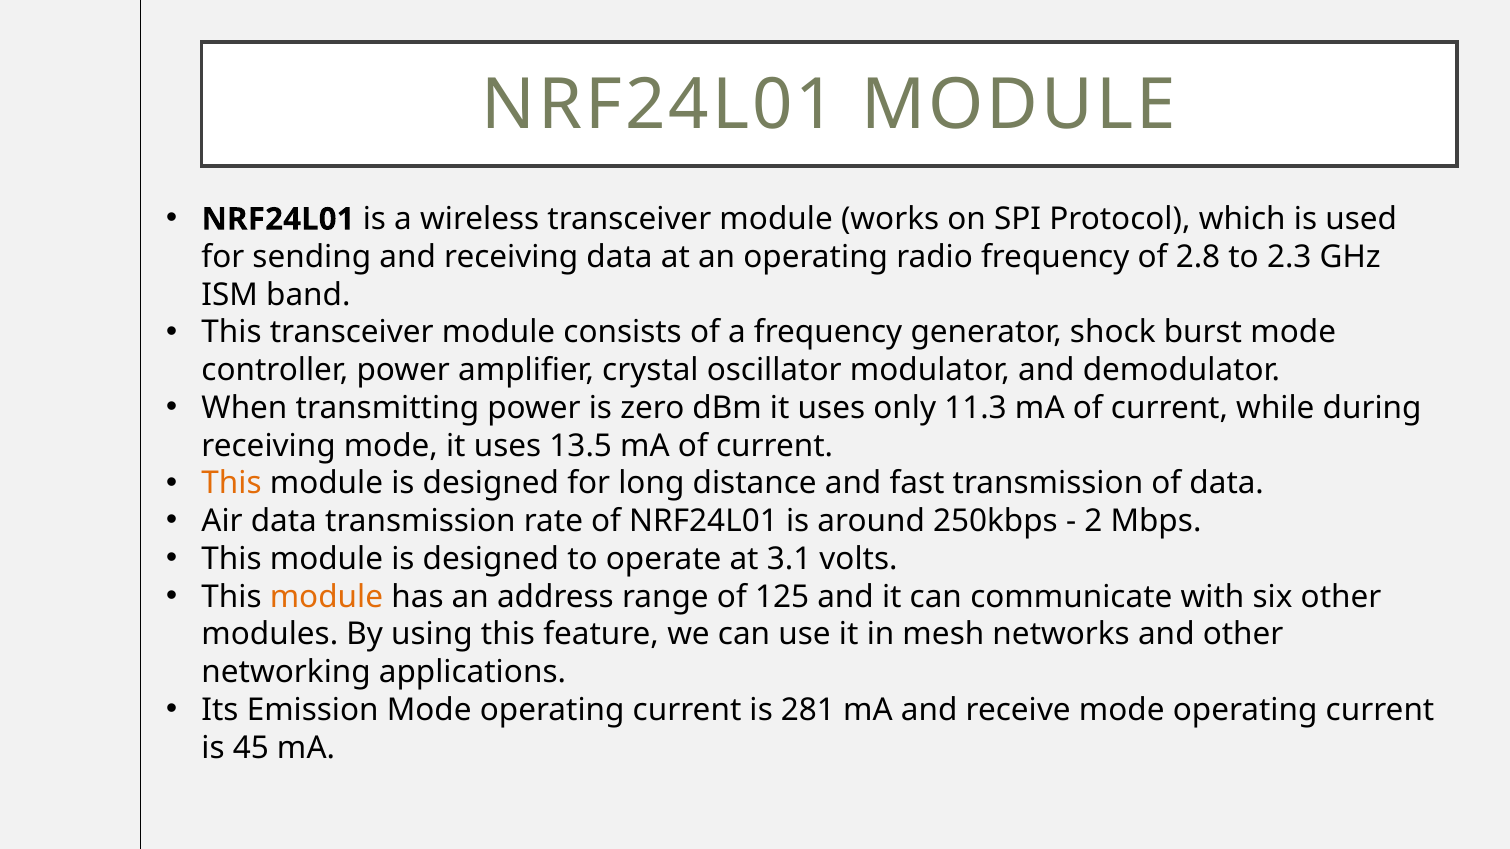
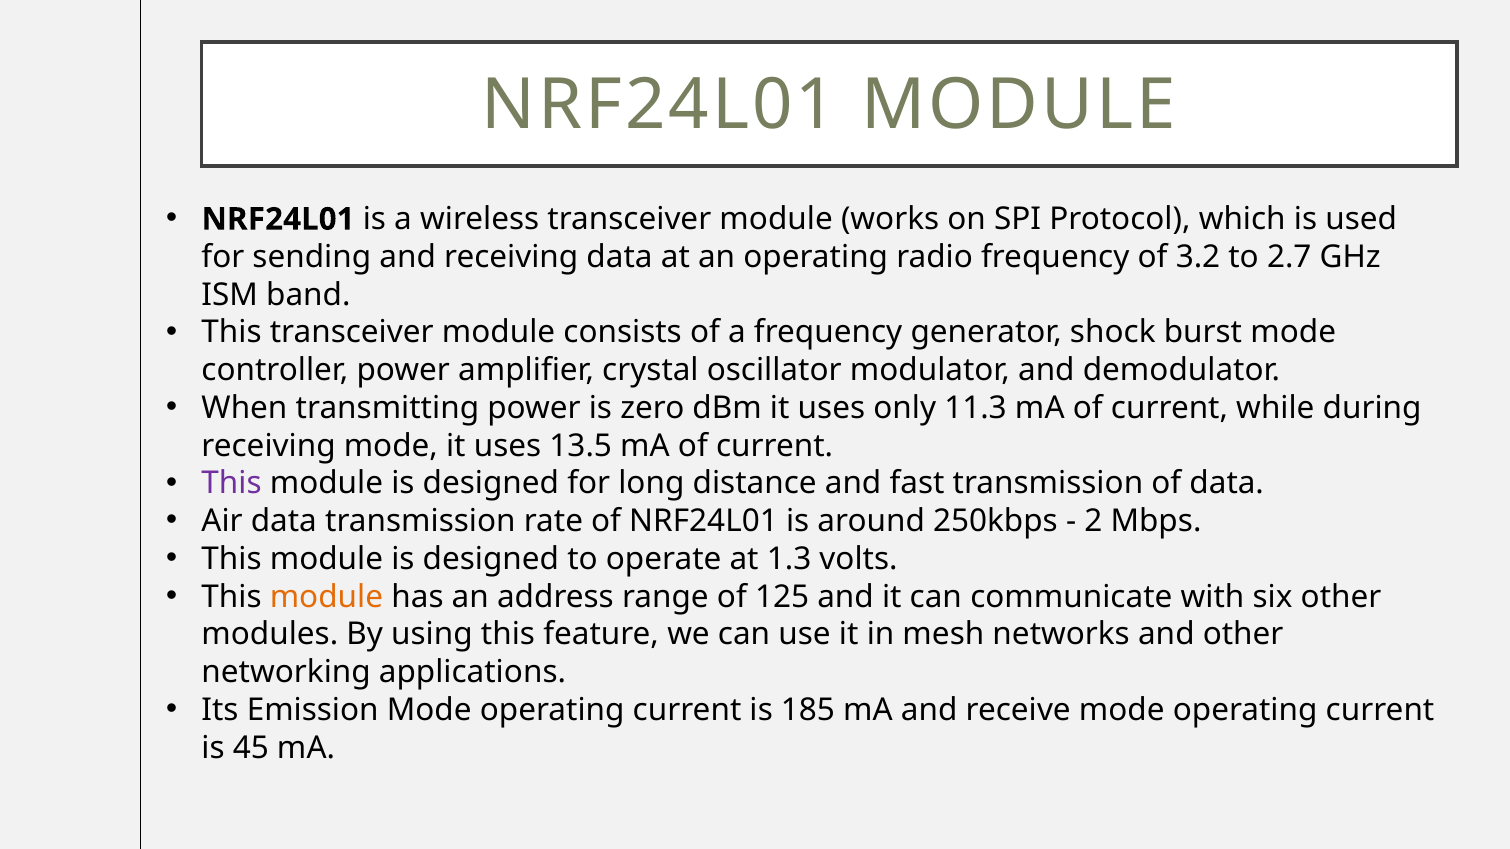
2.8: 2.8 -> 3.2 (1198, 257)
2.3: 2.3 -> 2.7 (1289, 257)
This colour: orange -> purple (232, 484)
3.1: 3.1 -> 1.3 (789, 559)
281: 281 -> 185 (808, 710)
